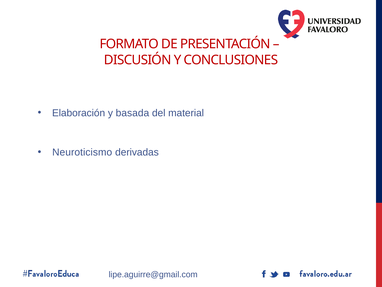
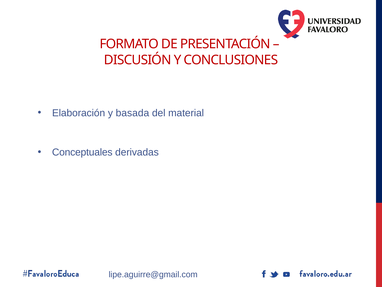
Neuroticismo: Neuroticismo -> Conceptuales (82, 152)
